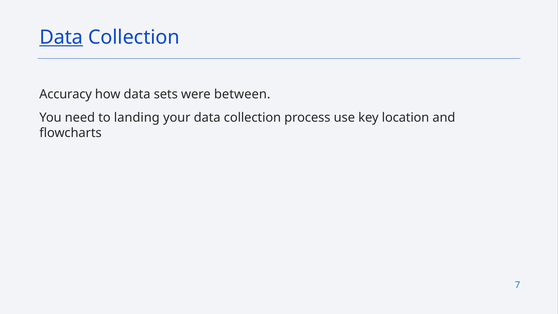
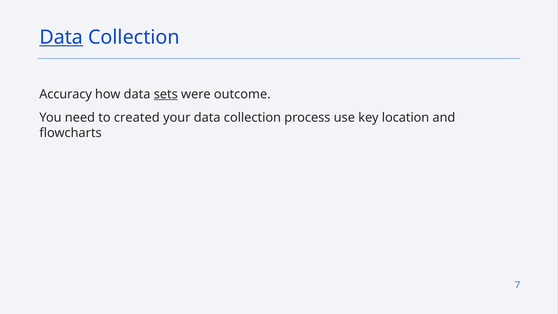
sets underline: none -> present (166, 94)
between: between -> outcome (242, 94)
landing: landing -> created (137, 118)
